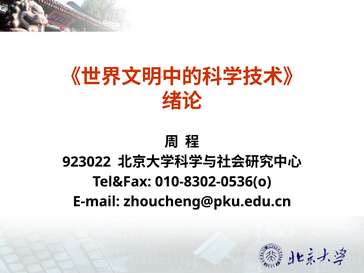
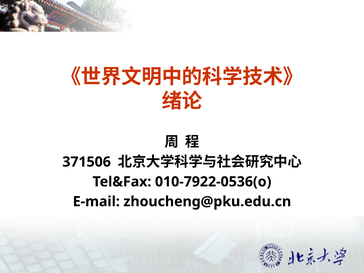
923022: 923022 -> 371506 (87, 162)
010-8302-0536(o: 010-8302-0536(o -> 010-7922-0536(o (213, 182)
